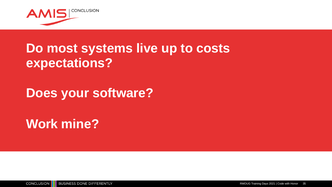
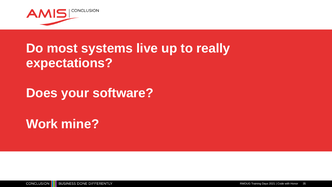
costs: costs -> really (213, 48)
